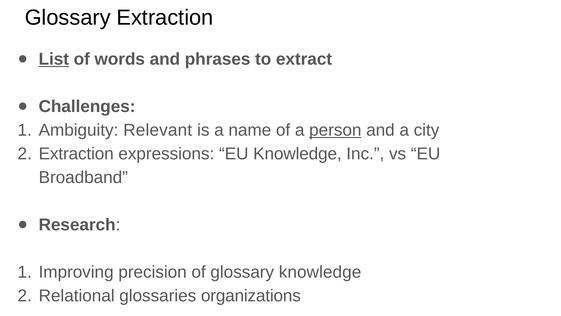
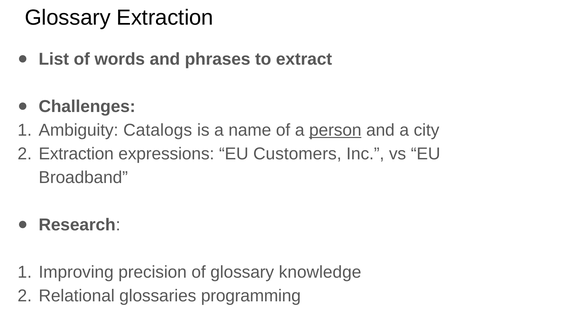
List underline: present -> none (54, 59)
Relevant: Relevant -> Catalogs (158, 130)
EU Knowledge: Knowledge -> Customers (297, 154)
organizations: organizations -> programming (251, 295)
